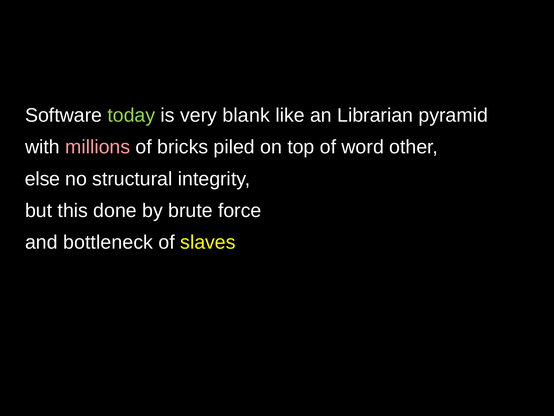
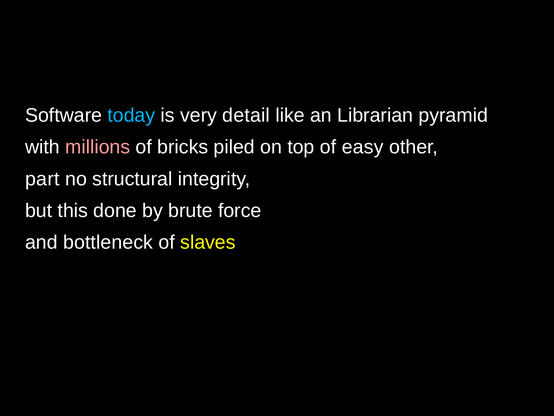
today colour: light green -> light blue (131, 115)
blank: blank -> detail (246, 115)
word: word -> easy (363, 147)
else: else -> part (42, 179)
